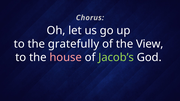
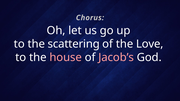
gratefully: gratefully -> scattering (74, 44)
View: View -> Love (150, 44)
Jacob’s colour: light green -> pink (116, 58)
